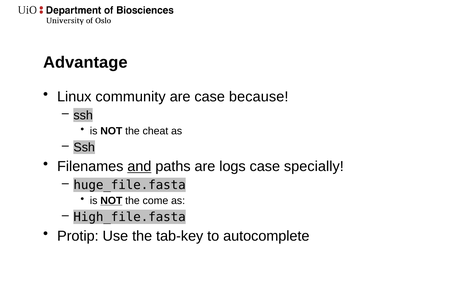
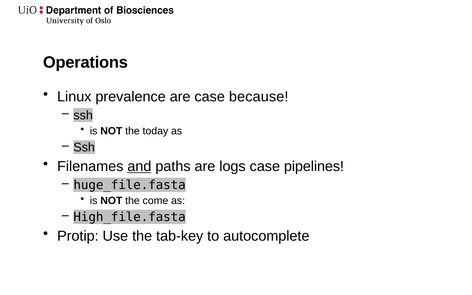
Advantage: Advantage -> Operations (85, 62)
community: community -> prevalence (131, 97)
cheat: cheat -> today (155, 131)
specially: specially -> pipelines (314, 166)
NOT underline: present -> none (111, 201)
